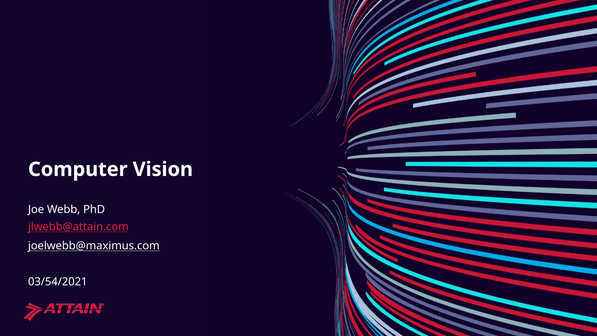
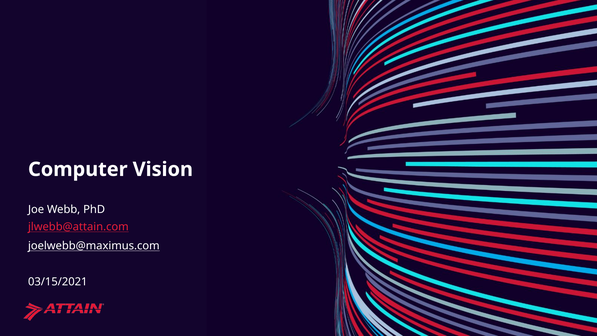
03/54/2021: 03/54/2021 -> 03/15/2021 (58, 282)
